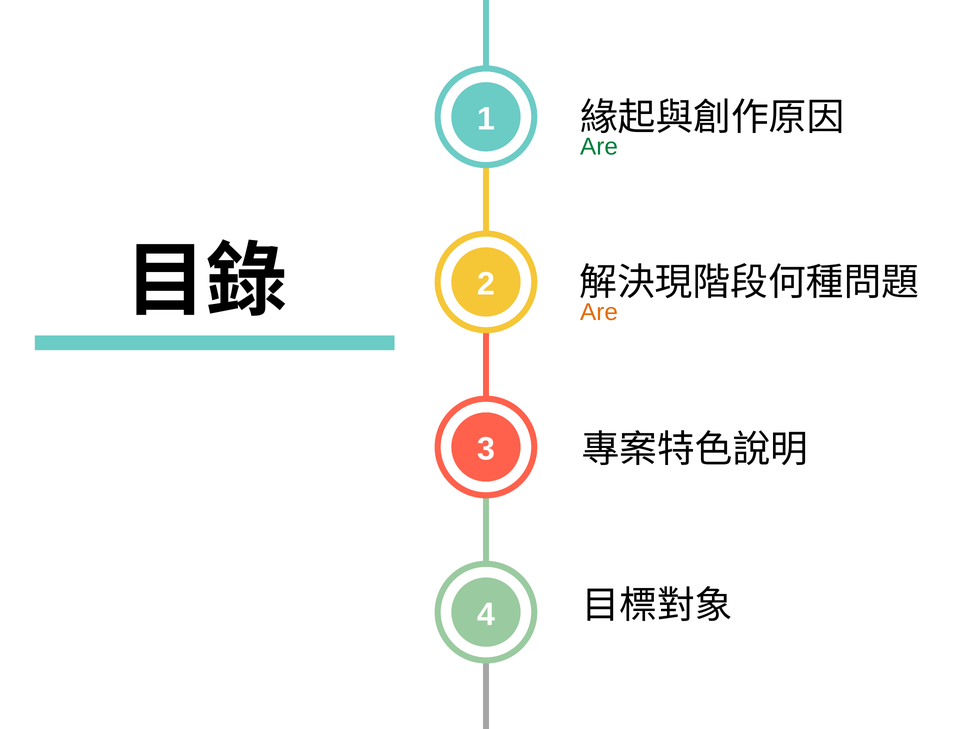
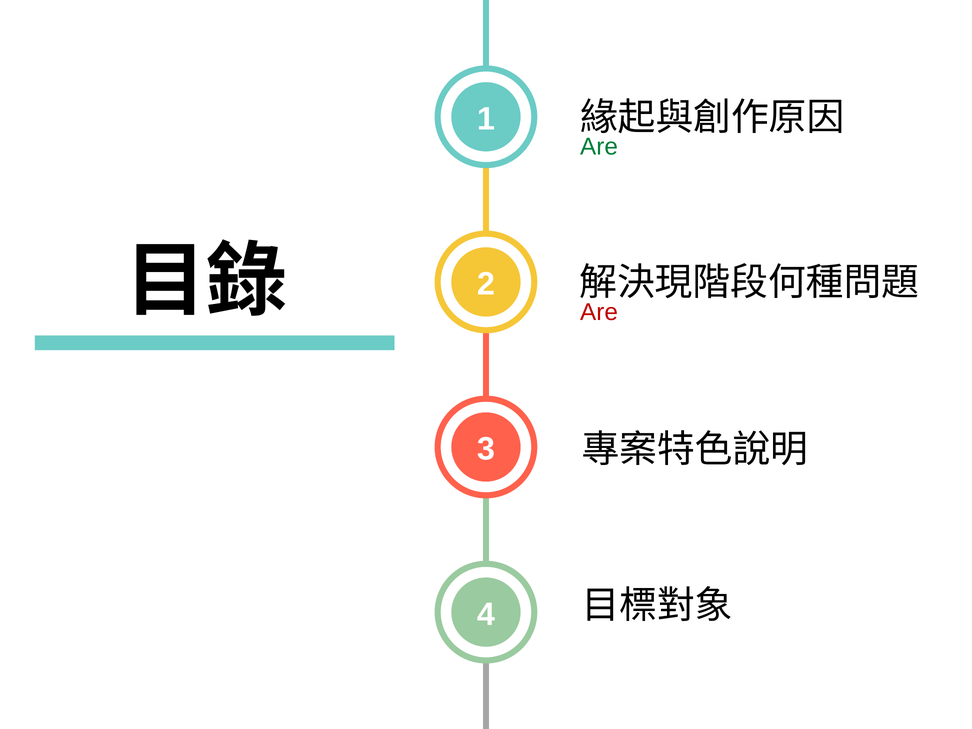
Are colour: orange -> red (599, 312)
